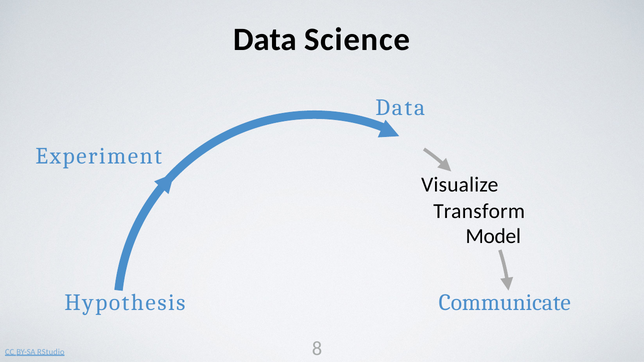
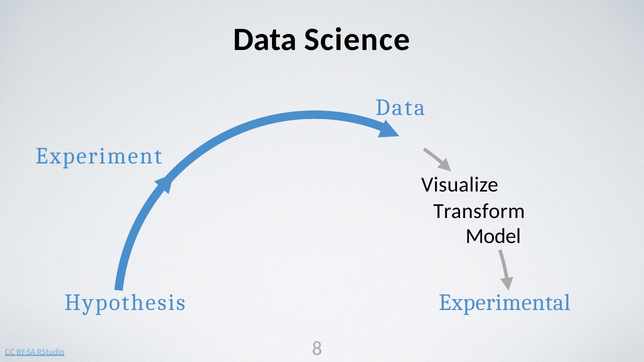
Communicate: Communicate -> Experimental (505, 303)
